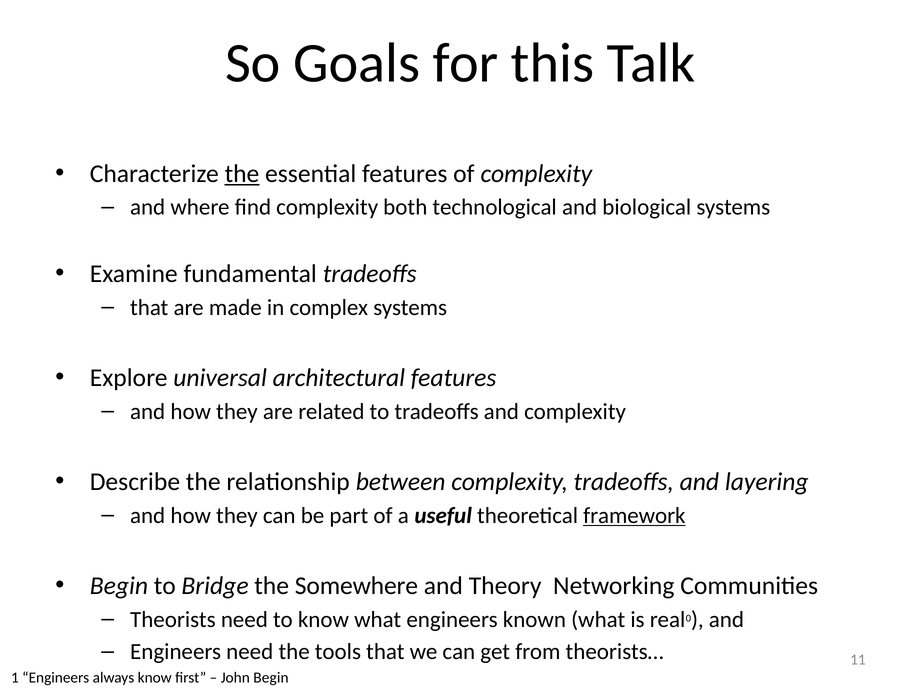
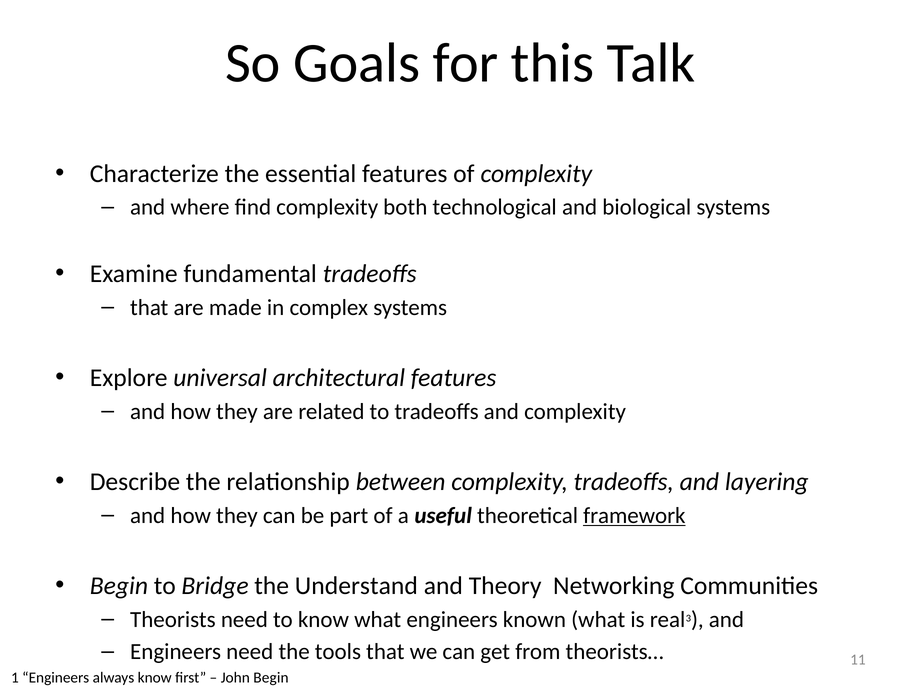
the underline: present -> none (242, 174)
Somewhere: Somewhere -> Understand (356, 586)
0: 0 -> 3 (688, 618)
